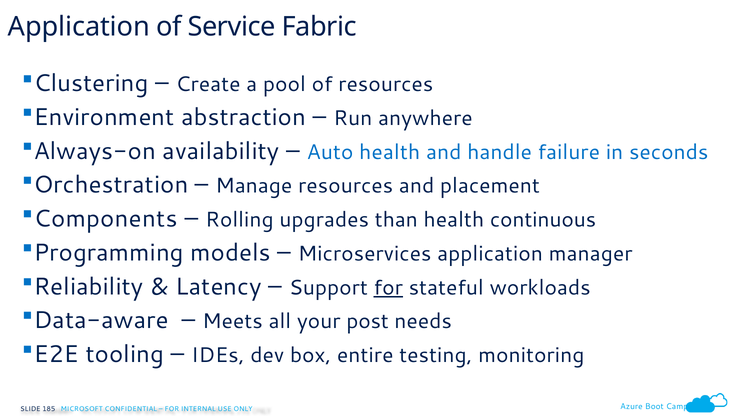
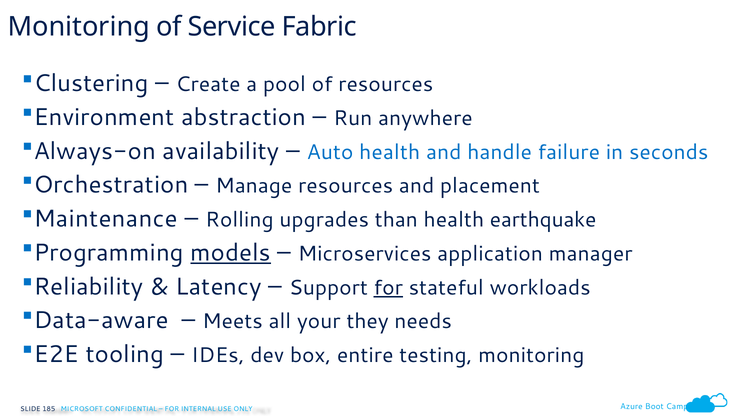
Application: Application -> Monitoring (79, 27)
Components: Components -> Maintenance (106, 219)
continuous: continuous -> earthquake (543, 220)
models underline: none -> present (231, 252)
post: post -> they (368, 321)
